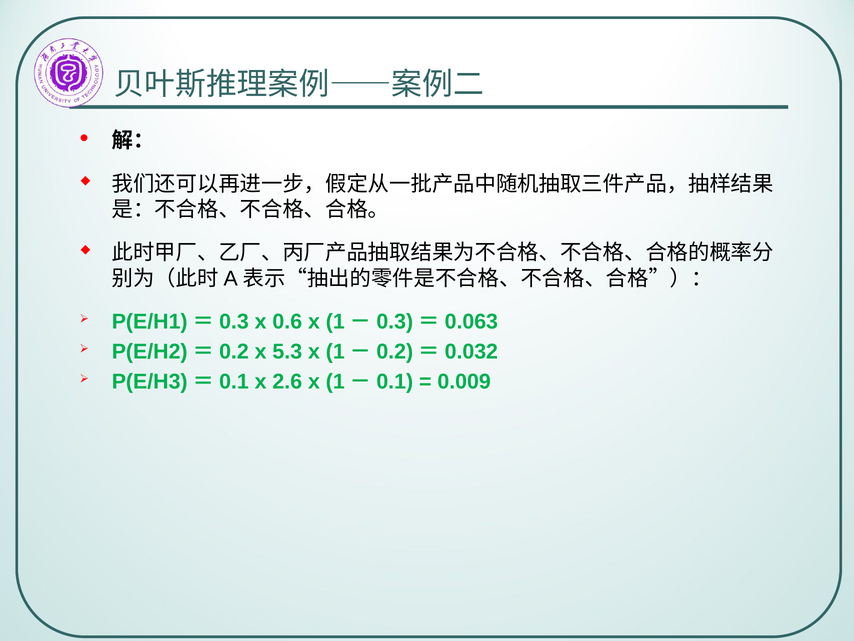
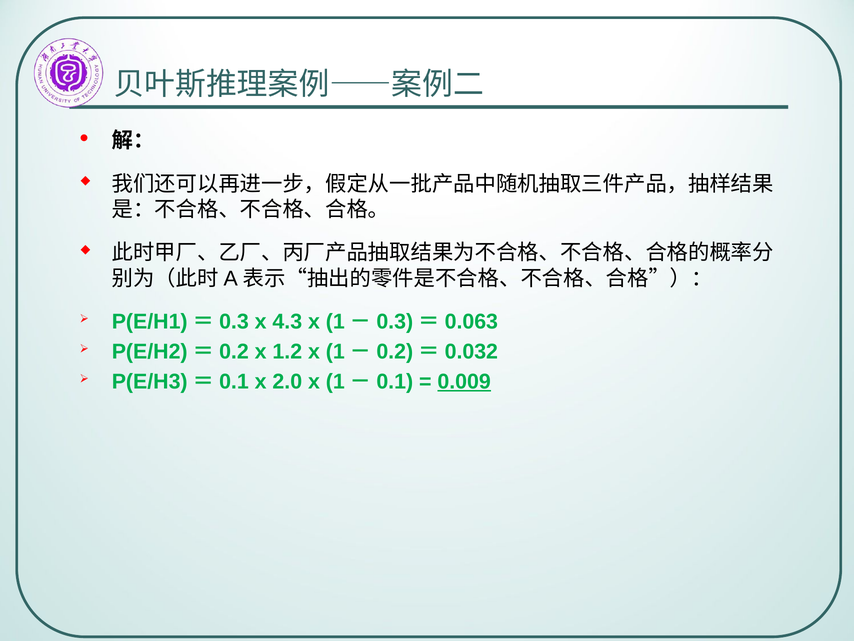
0.6: 0.6 -> 4.3 (287, 321)
5.3: 5.3 -> 1.2 (287, 351)
2.6: 2.6 -> 2.0 (287, 381)
0.009 underline: none -> present (464, 381)
